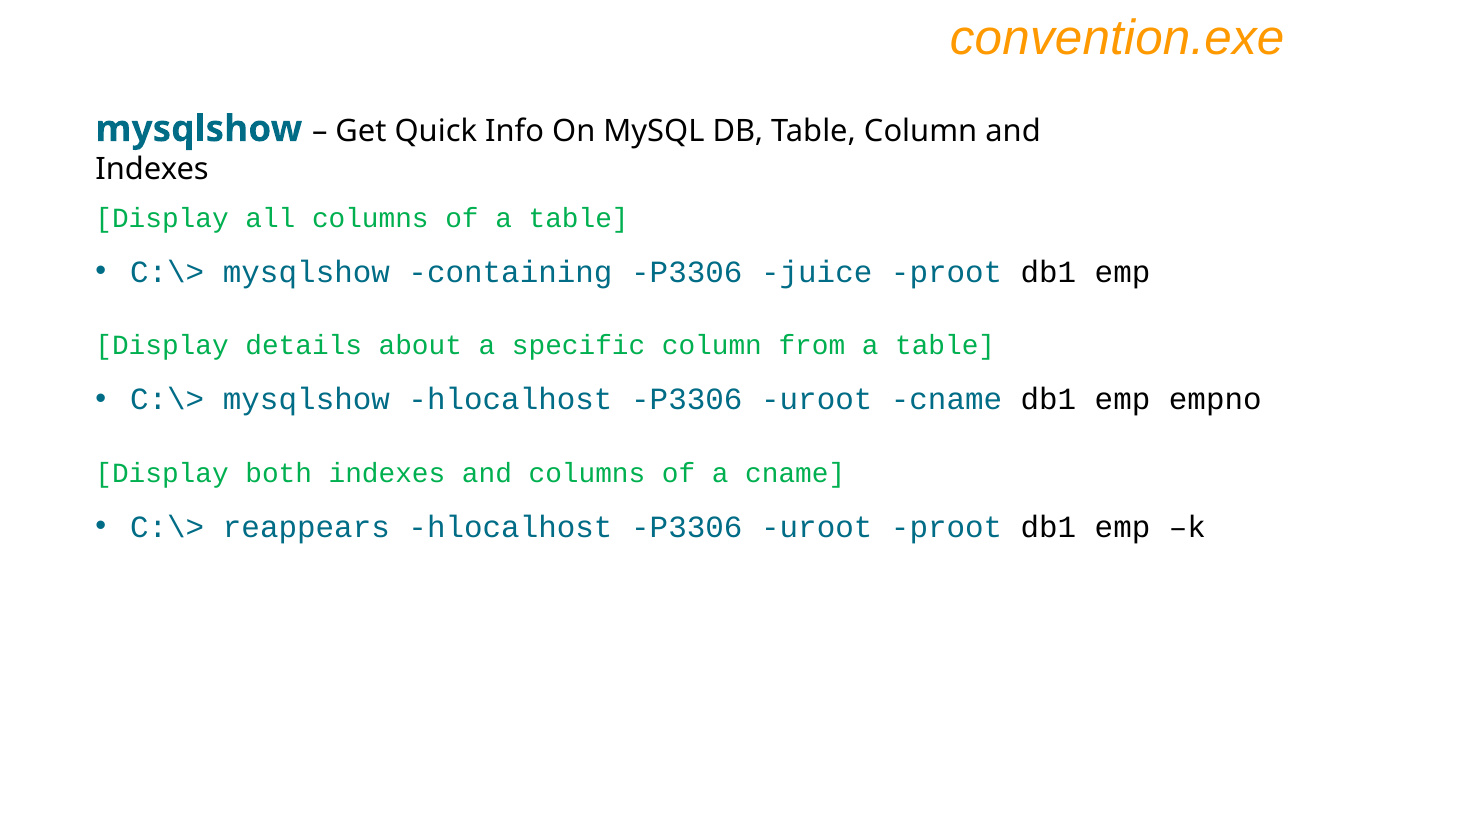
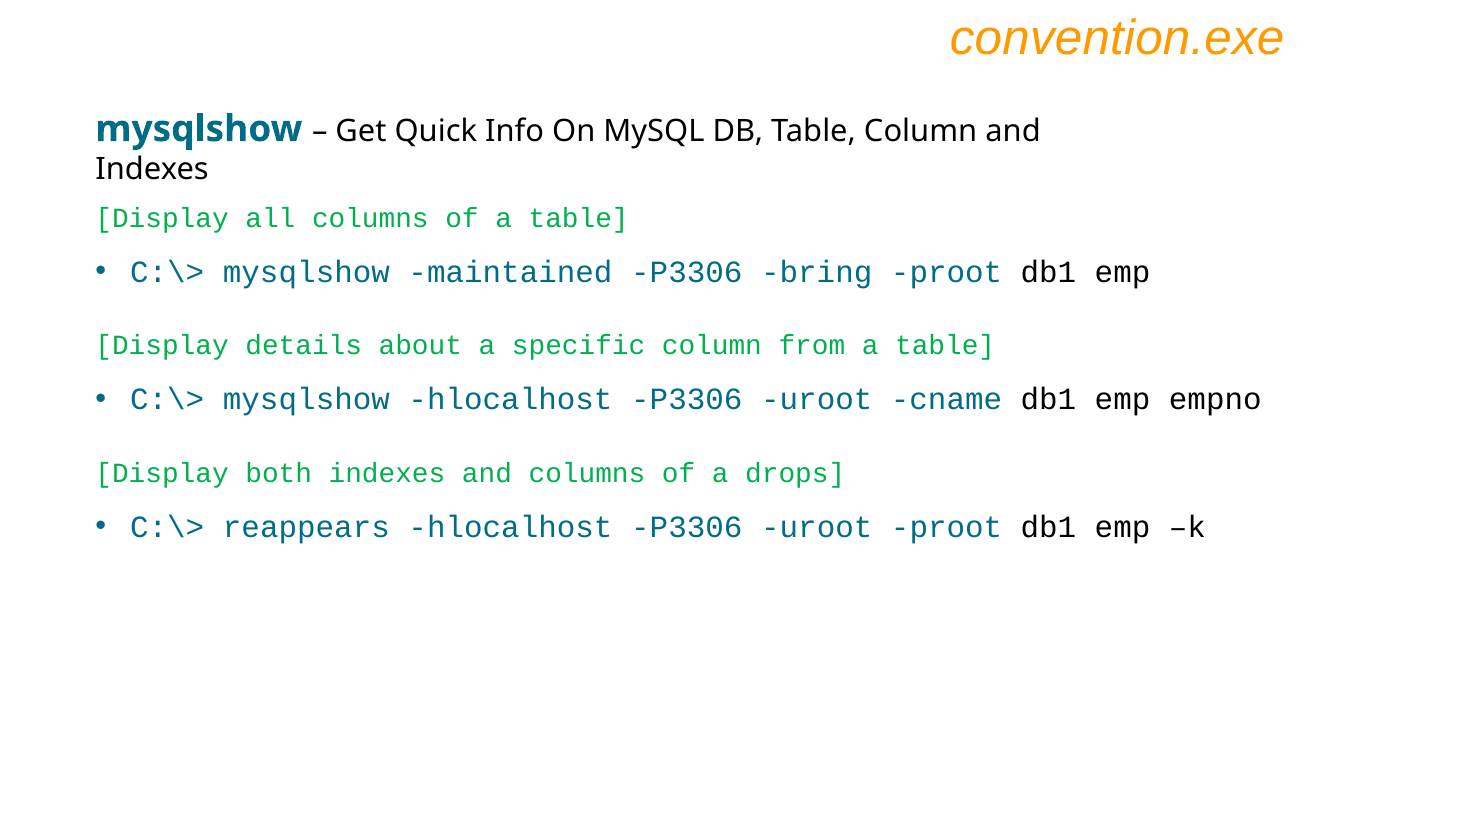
containing: containing -> maintained (510, 272)
juice: juice -> bring (817, 272)
a cname: cname -> drops (795, 473)
